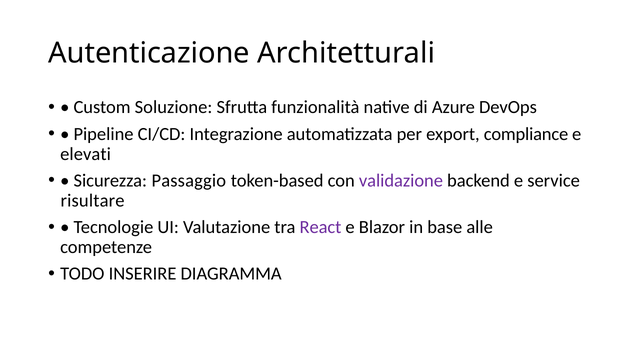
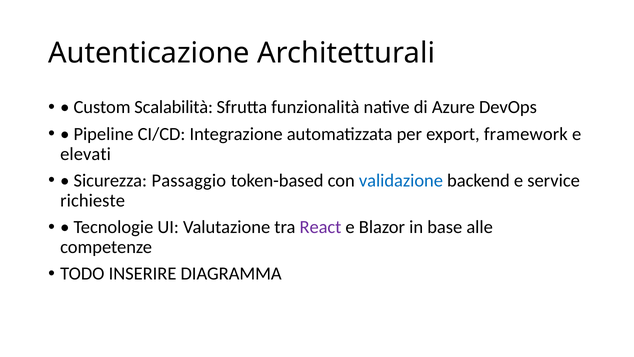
Soluzione: Soluzione -> Scalabilità (174, 107)
compliance: compliance -> framework (526, 134)
validazione colour: purple -> blue (401, 180)
risultare: risultare -> richieste (93, 200)
